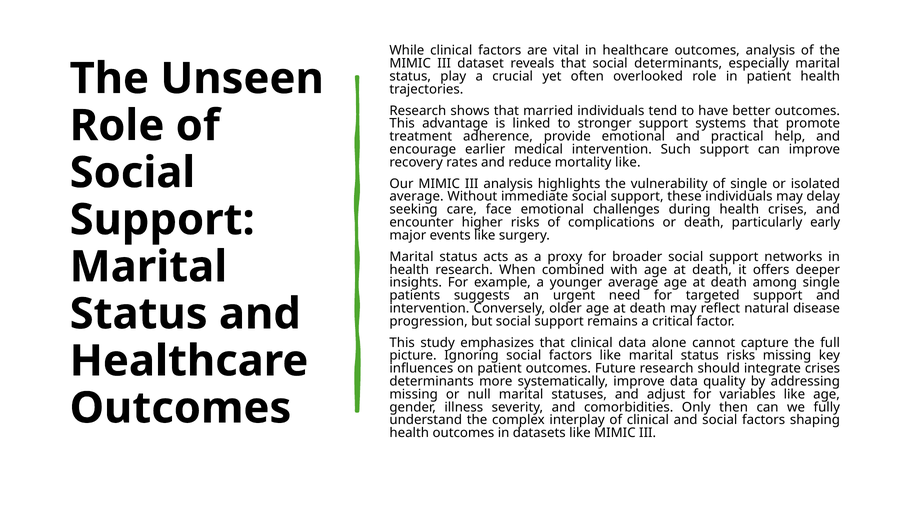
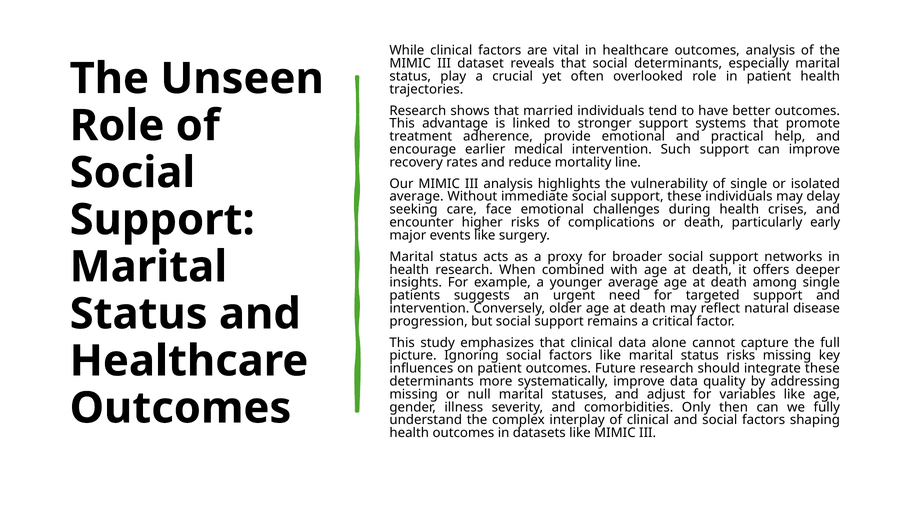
mortality like: like -> line (628, 162)
integrate crises: crises -> these (822, 368)
